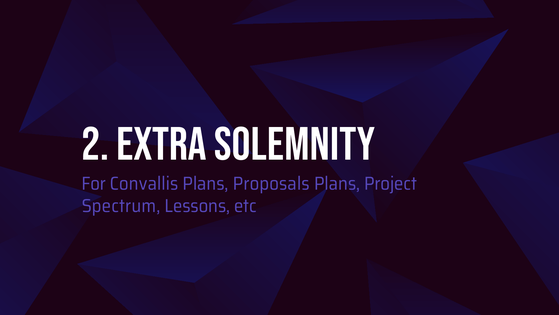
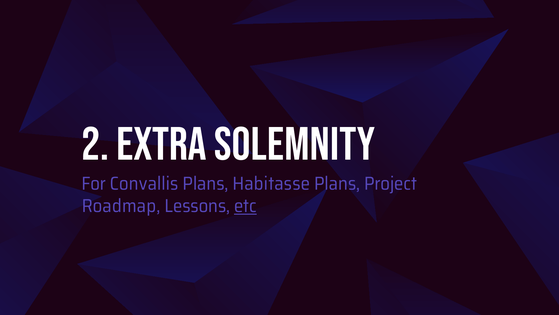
Proposals: Proposals -> Habitasse (271, 183)
Spectrum: Spectrum -> Roadmap (121, 206)
etc underline: none -> present (245, 206)
